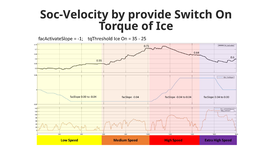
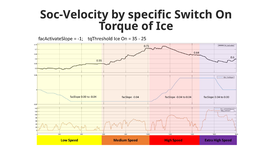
provide: provide -> specific (150, 15)
